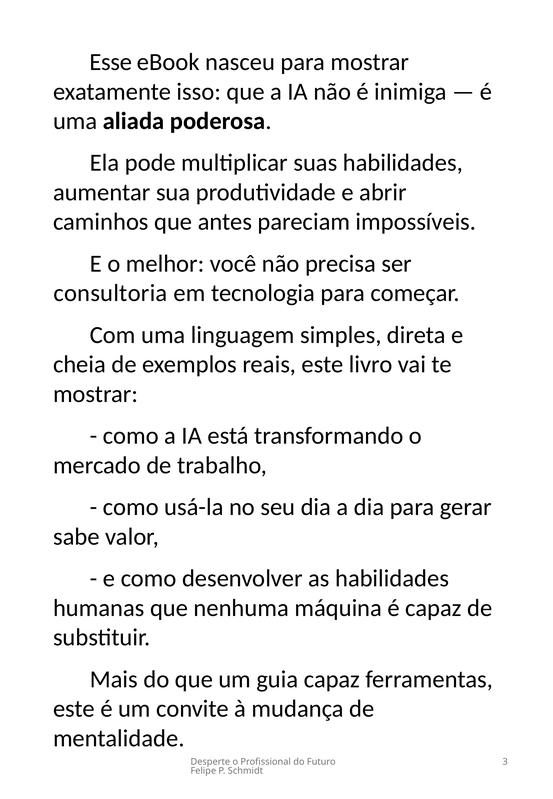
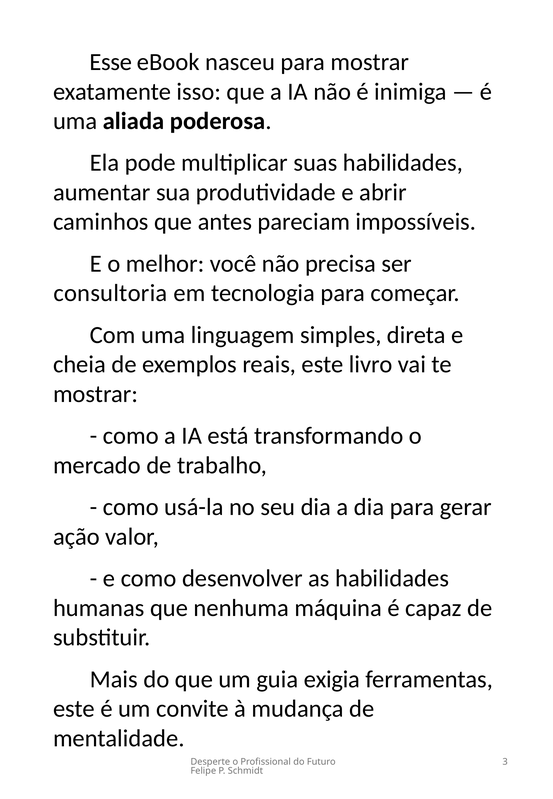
sabe: sabe -> ação (76, 536)
guia capaz: capaz -> exigia (332, 679)
